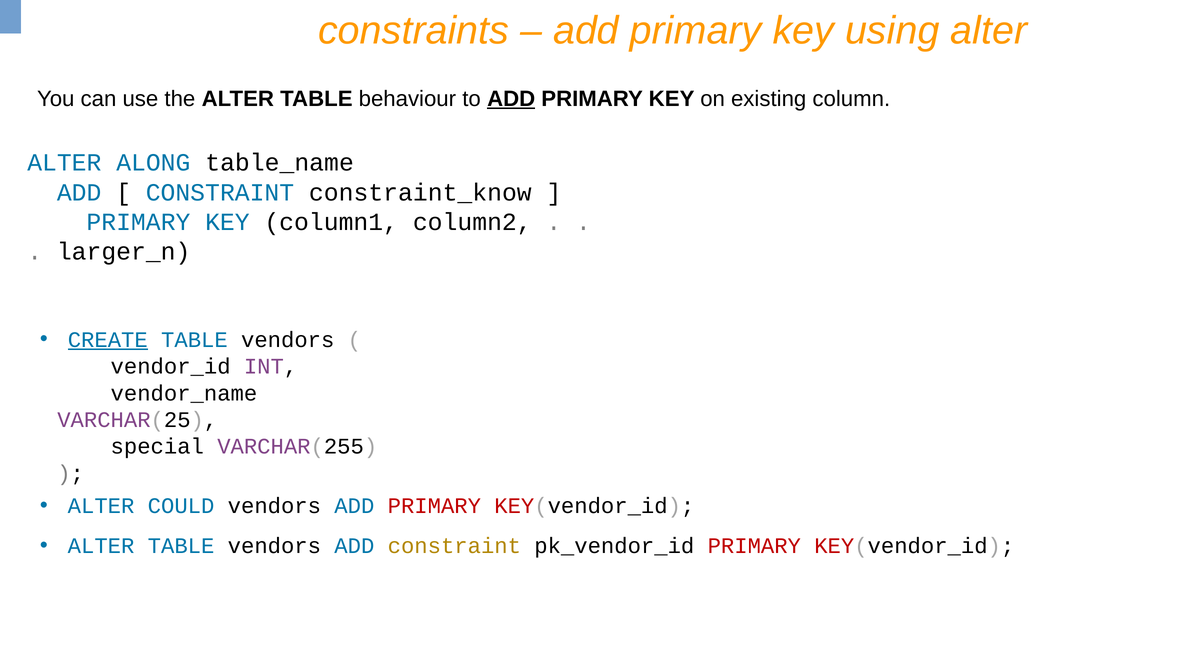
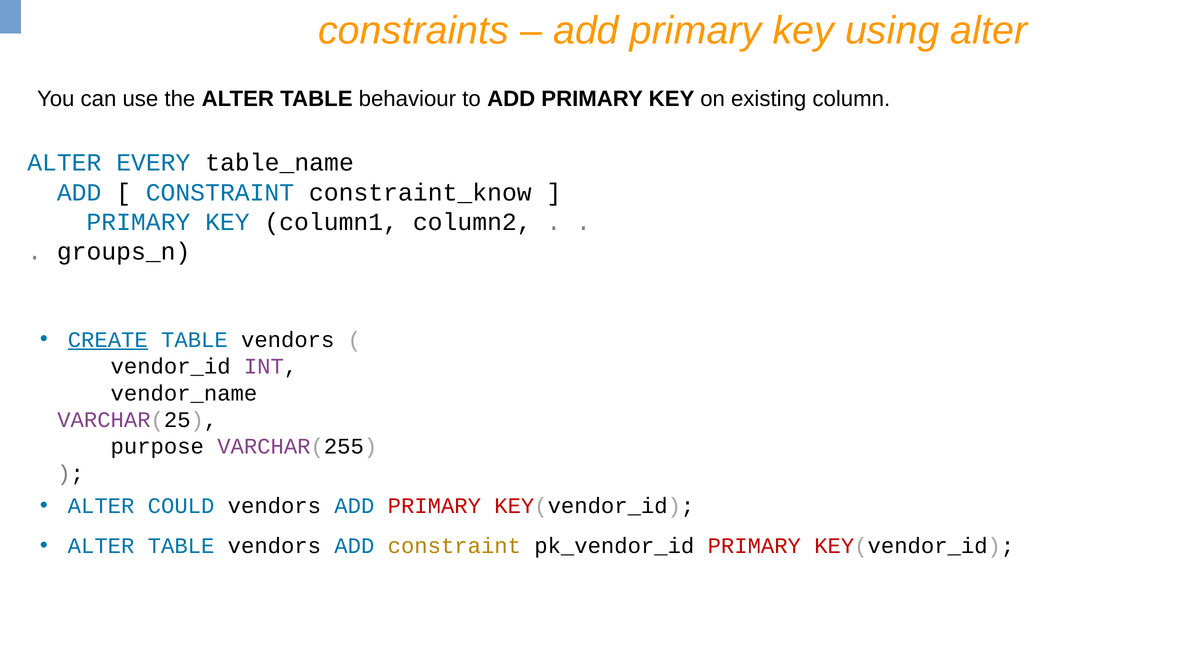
ADD underline: present -> none (511, 99)
ALONG: ALONG -> EVERY (153, 163)
larger_n: larger_n -> groups_n (124, 252)
special: special -> purpose (157, 446)
